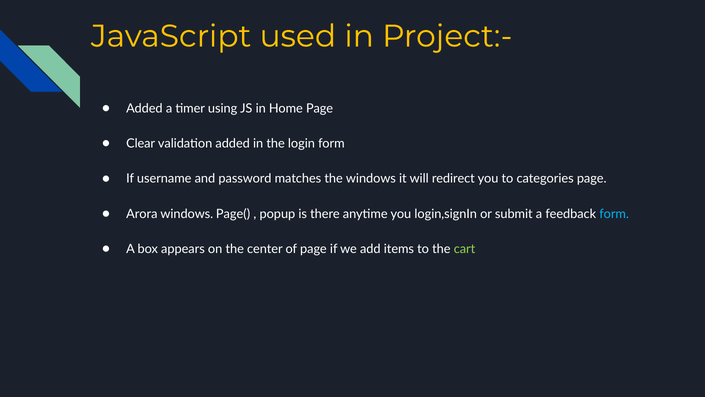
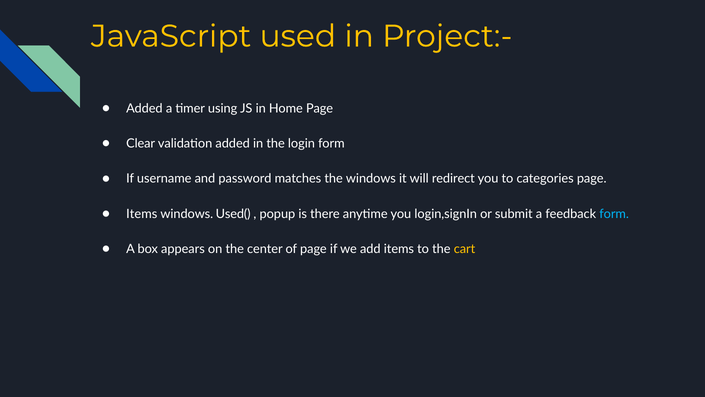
Arora: Arora -> Items (142, 214)
Page(: Page( -> Used( (233, 214)
cart colour: light green -> yellow (465, 249)
